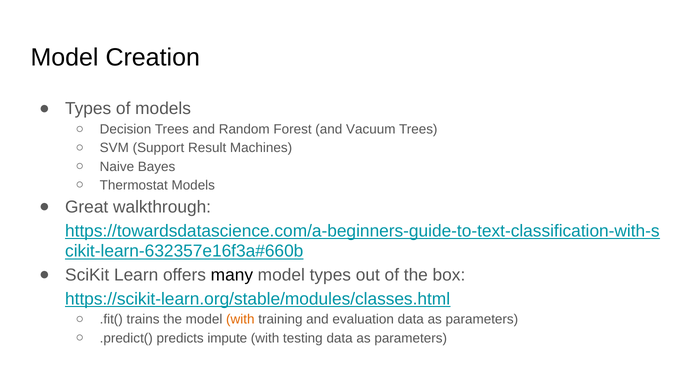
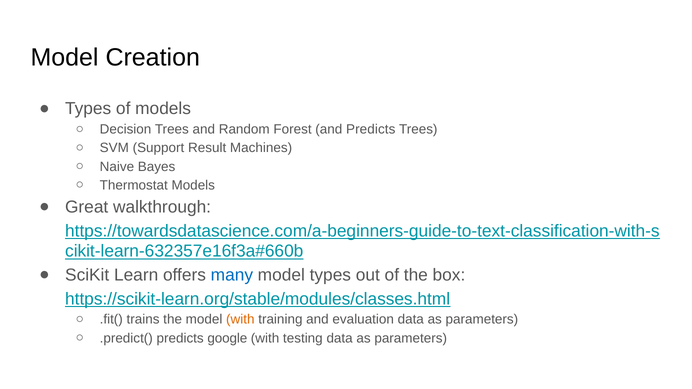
and Vacuum: Vacuum -> Predicts (371, 129)
many colour: black -> blue (232, 275)
impute: impute -> google (227, 338)
